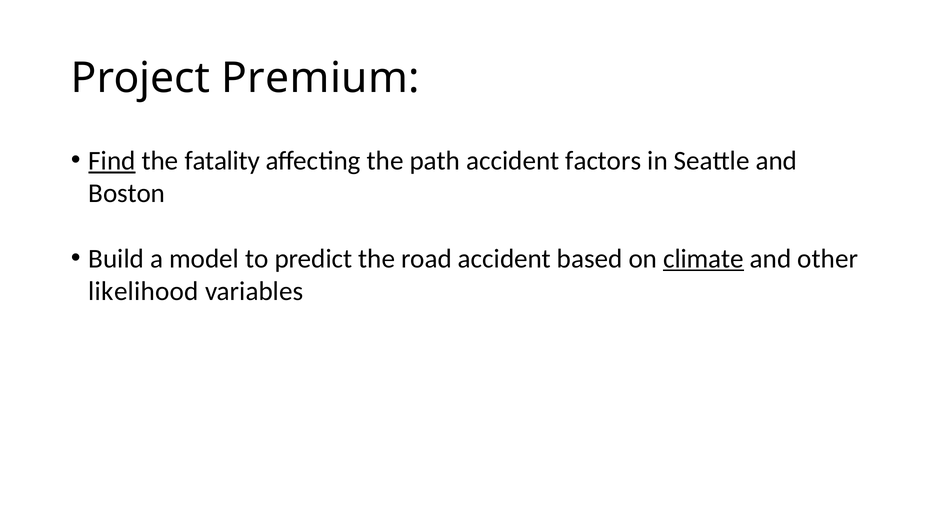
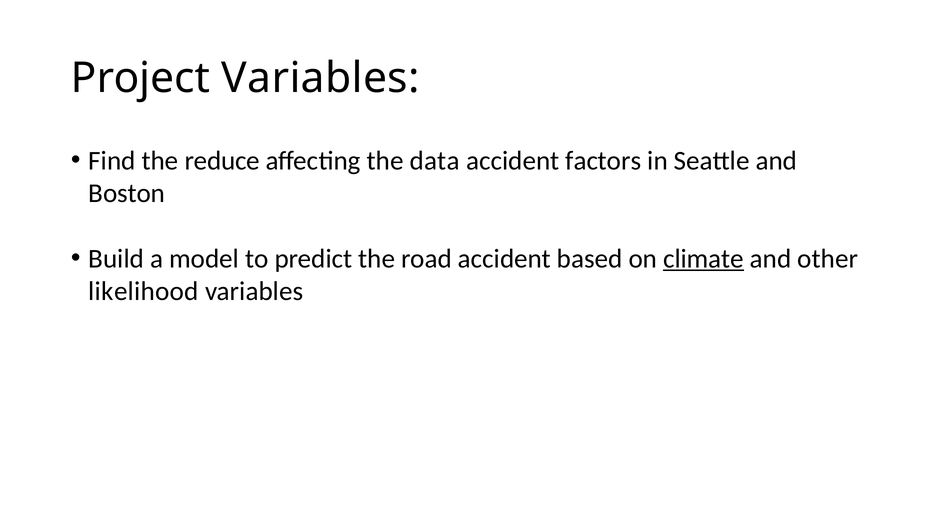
Project Premium: Premium -> Variables (321, 78)
Find underline: present -> none (112, 161)
fatality: fatality -> reduce (222, 161)
path: path -> data (435, 161)
